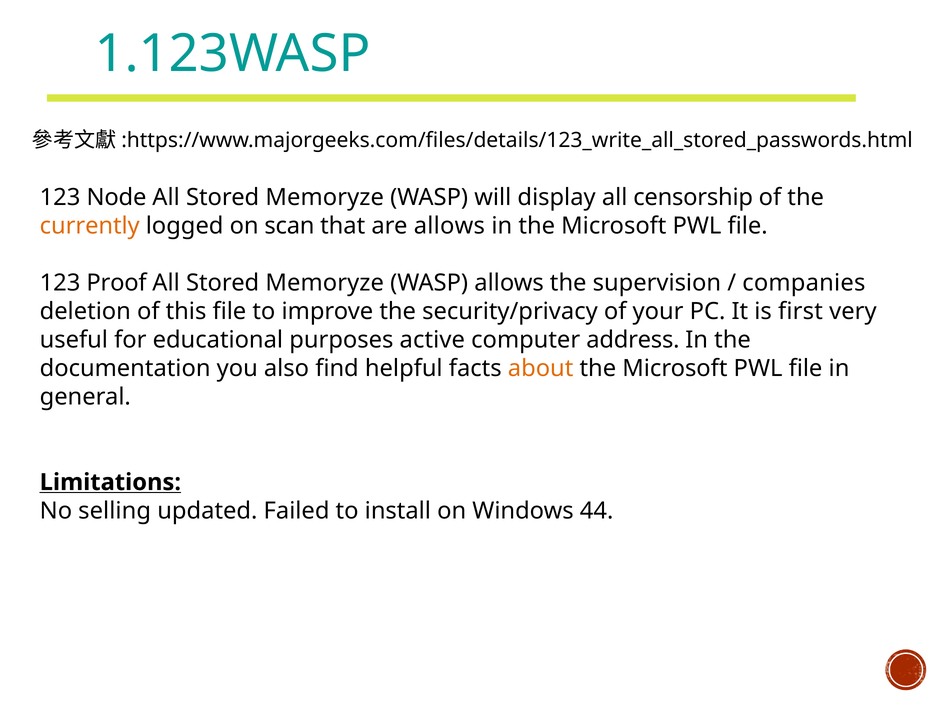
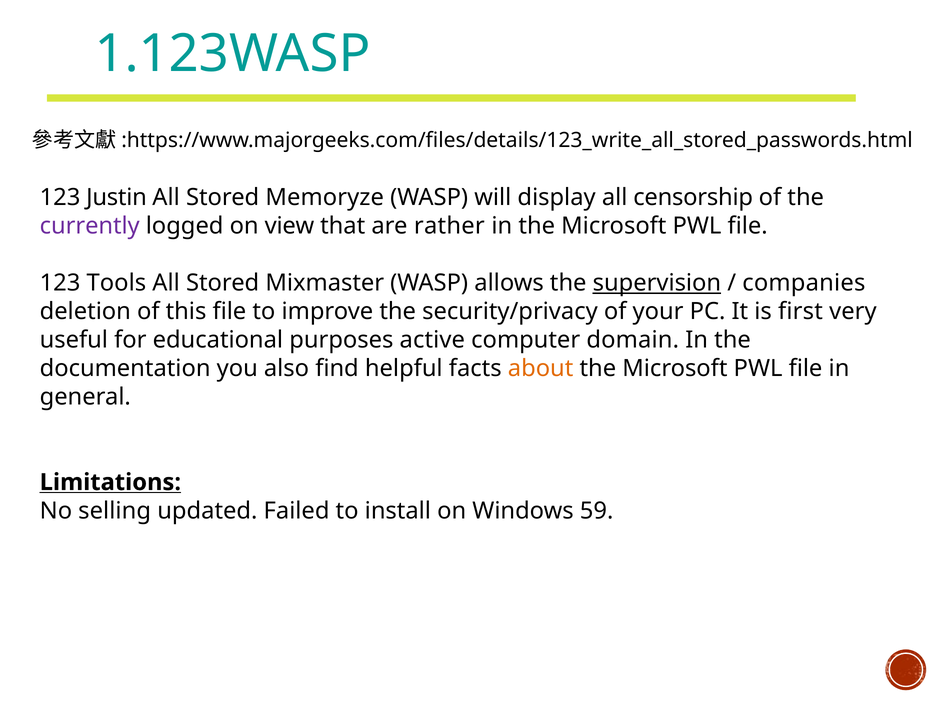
Node: Node -> Justin (117, 198)
currently colour: orange -> purple (90, 226)
scan: scan -> view (289, 226)
are allows: allows -> rather (449, 226)
Proof: Proof -> Tools (116, 283)
Memoryze: Memoryze -> Mixmaster (325, 283)
supervision underline: none -> present (657, 283)
address: address -> domain (633, 340)
44: 44 -> 59 (597, 511)
